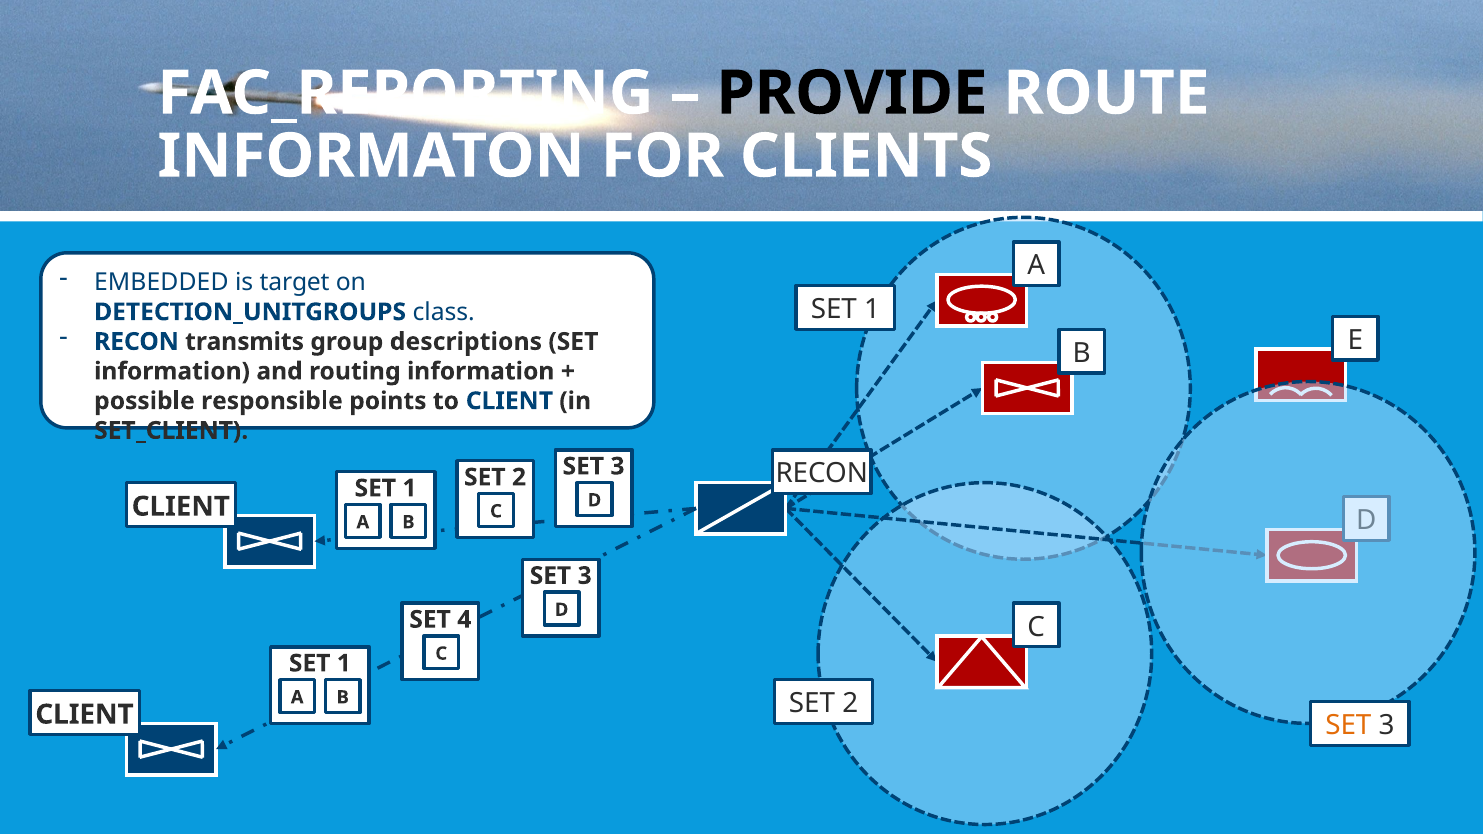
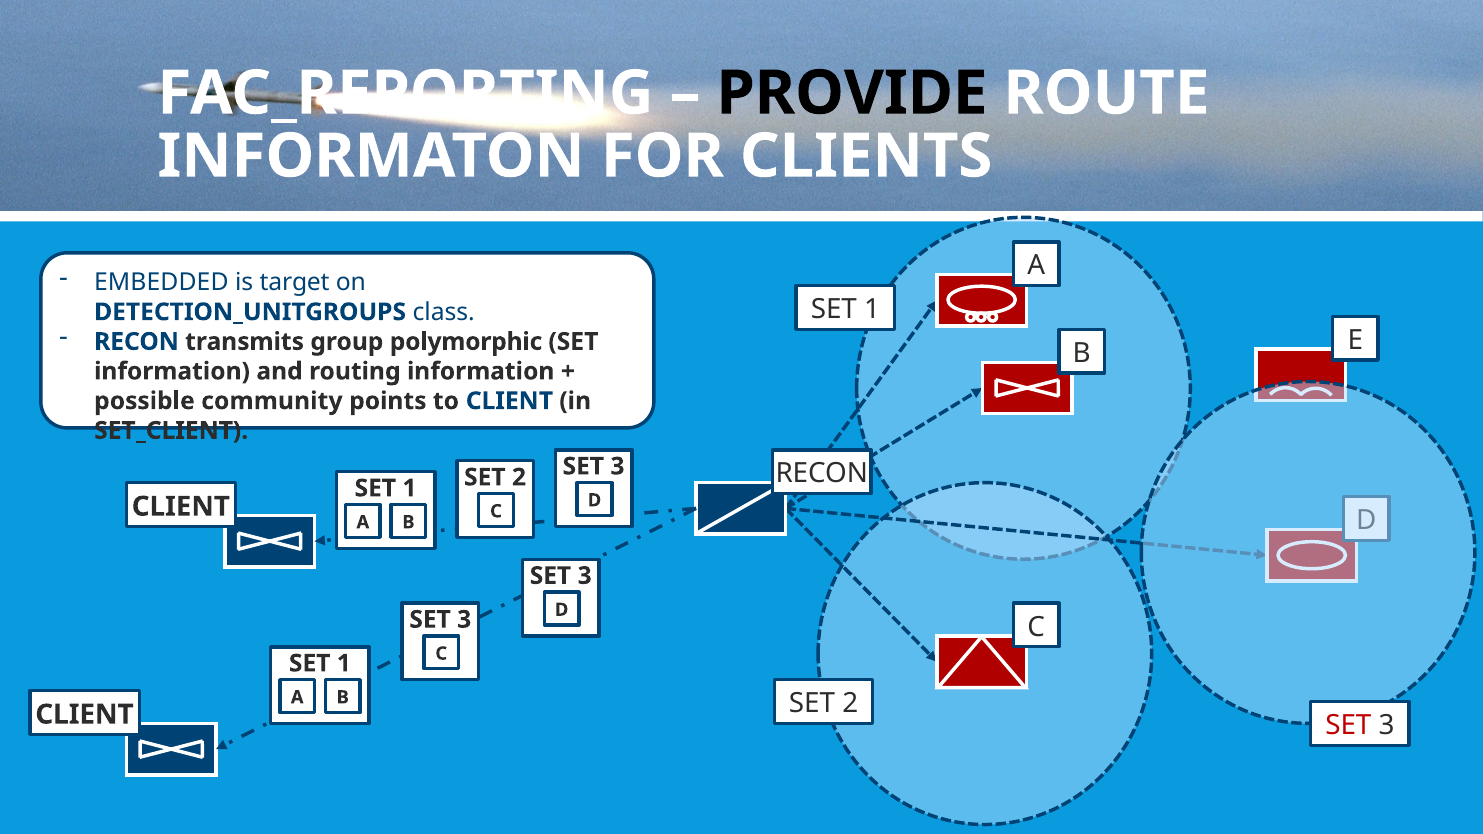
descriptions: descriptions -> polymorphic (466, 342)
responsible: responsible -> community (272, 401)
4: 4 -> 3 (464, 620)
SET colour: orange -> red (1348, 726)
